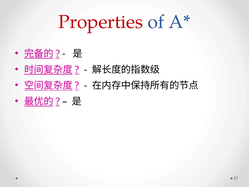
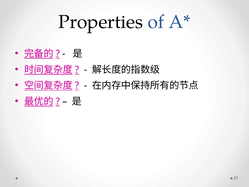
Properties colour: red -> black (101, 22)
